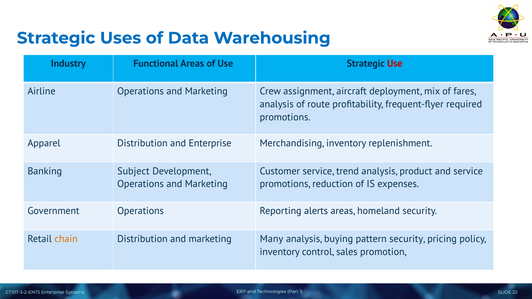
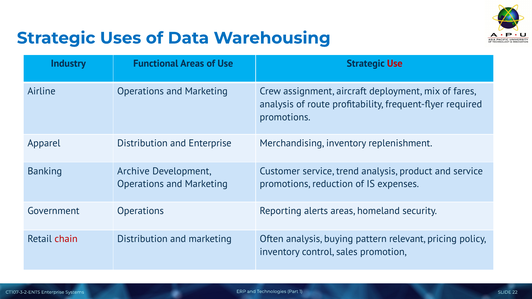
Subject: Subject -> Archive (133, 171)
chain colour: orange -> red (66, 239)
Many: Many -> Often (272, 239)
pattern security: security -> relevant (407, 239)
